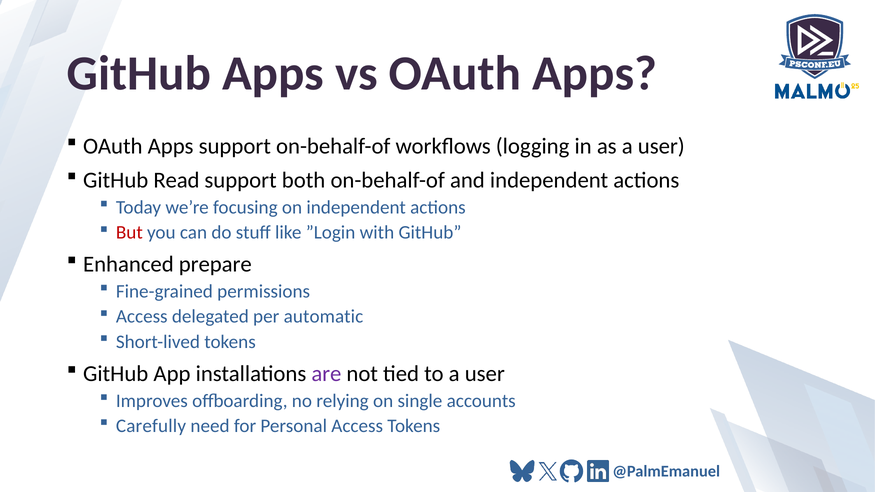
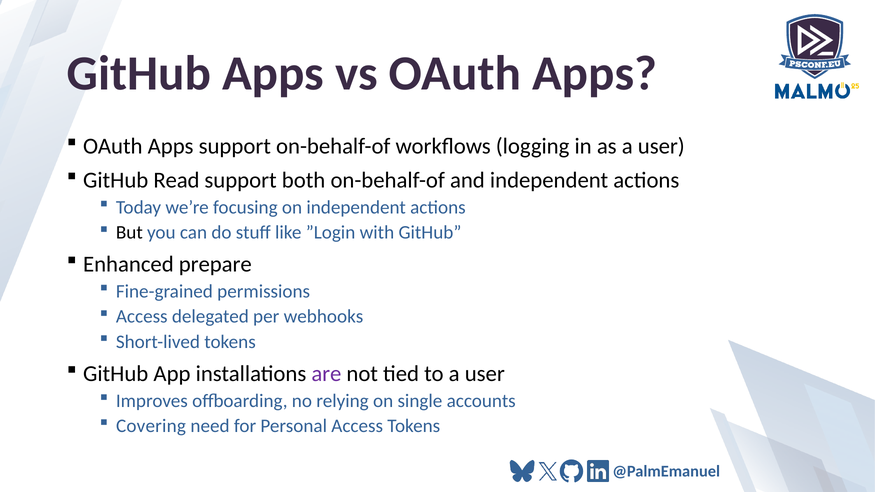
But colour: red -> black (129, 233)
automatic: automatic -> webhooks (324, 317)
Carefully: Carefully -> Covering (151, 426)
